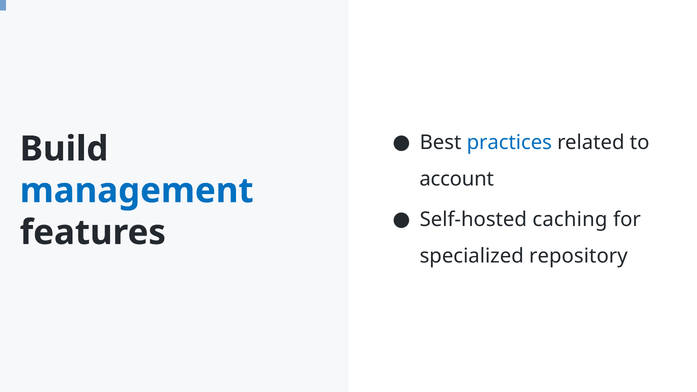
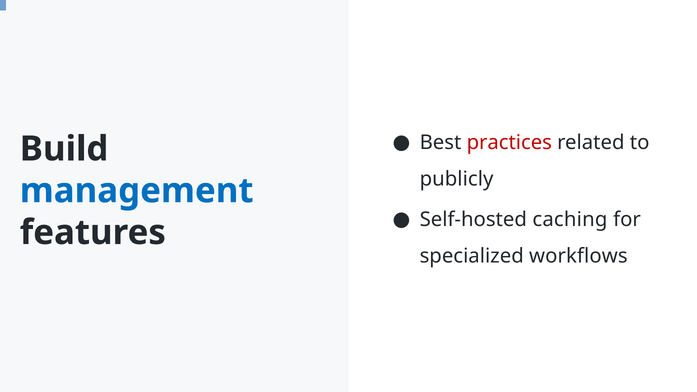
practices colour: blue -> red (509, 142)
account: account -> publicly (457, 179)
repository: repository -> workflows (578, 256)
